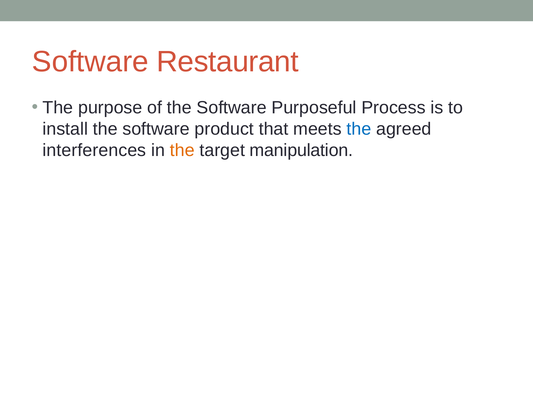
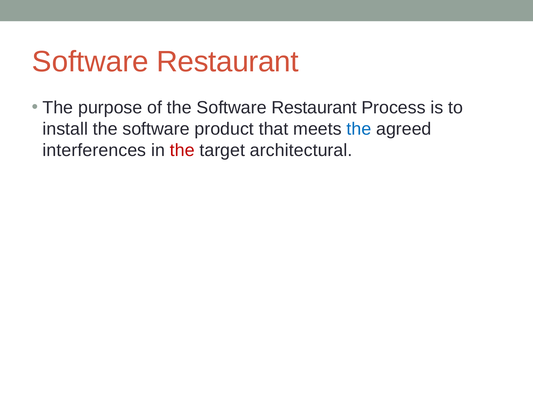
the Software Purposeful: Purposeful -> Restaurant (314, 108)
the colour: orange -> red (182, 150)
manipulation: manipulation -> architectural (301, 150)
